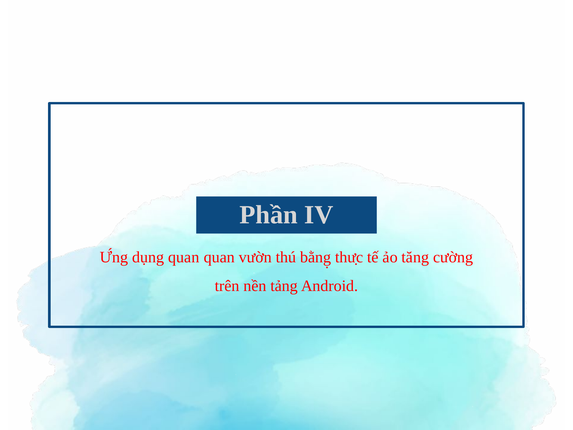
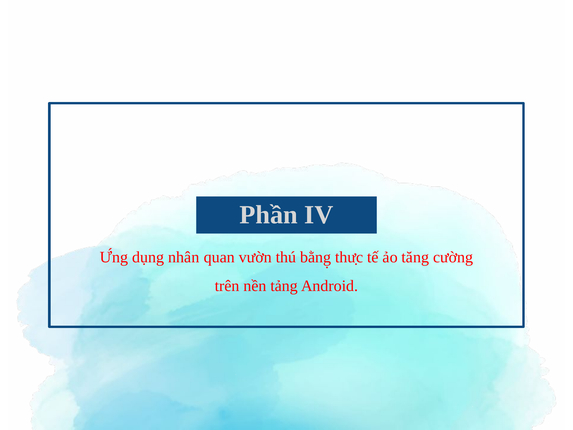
dụng quan: quan -> nhân (184, 257)
